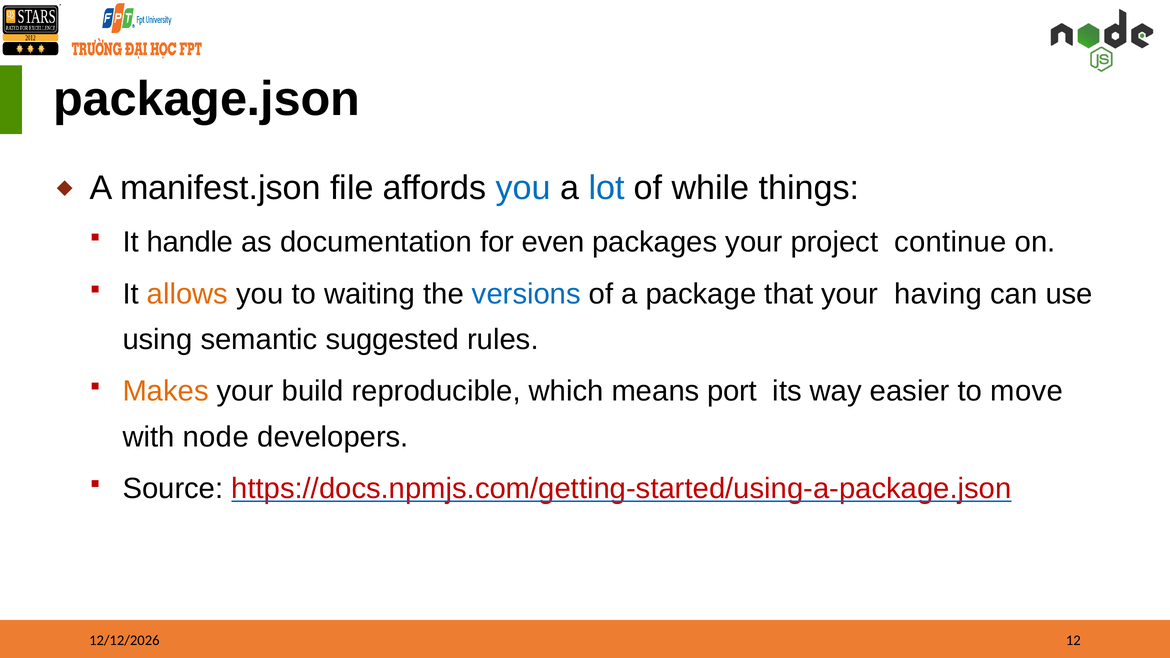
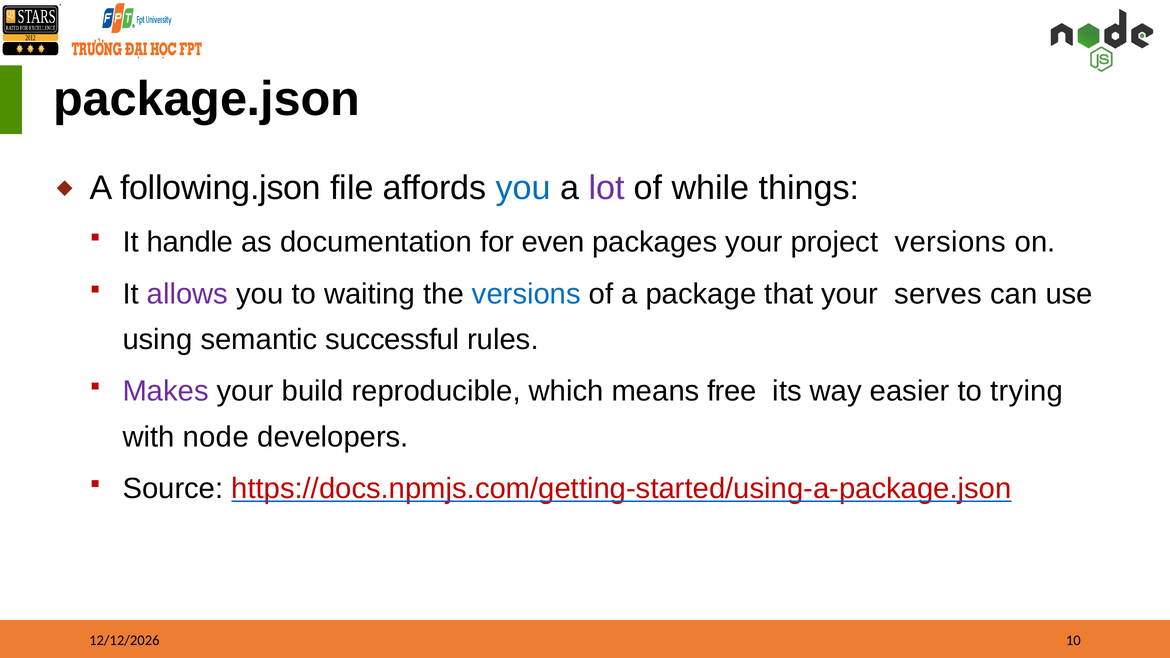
manifest.json: manifest.json -> following.json (220, 188)
lot colour: blue -> purple (607, 188)
project continue: continue -> versions (950, 242)
allows colour: orange -> purple (187, 294)
having: having -> serves (938, 294)
suggested: suggested -> successful (392, 340)
Makes colour: orange -> purple (166, 391)
port: port -> free (732, 391)
move: move -> trying (1027, 391)
12: 12 -> 10 (1073, 641)
